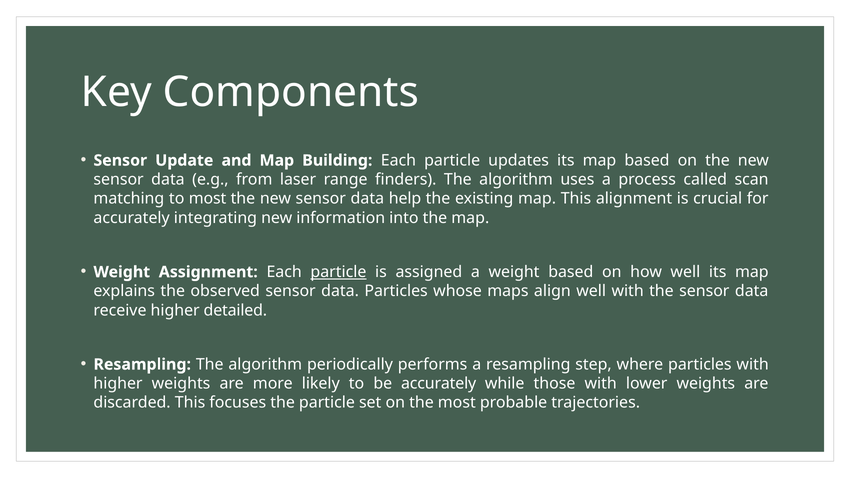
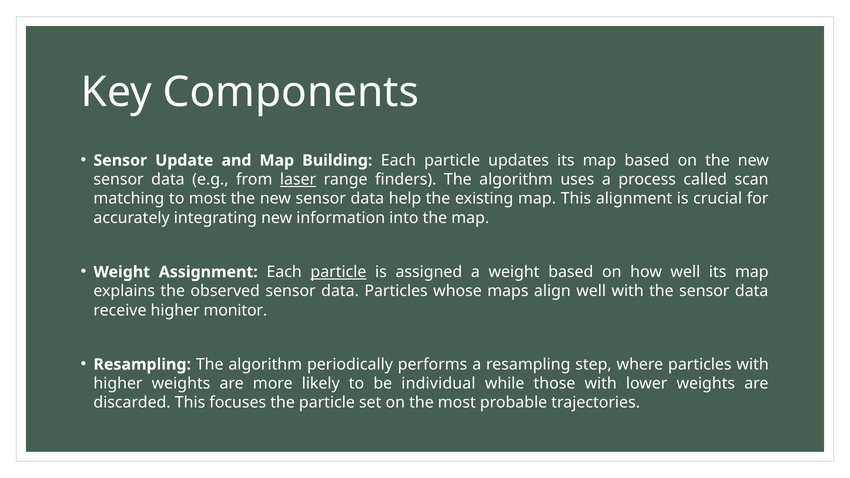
laser underline: none -> present (298, 180)
detailed: detailed -> monitor (235, 310)
be accurately: accurately -> individual (438, 384)
